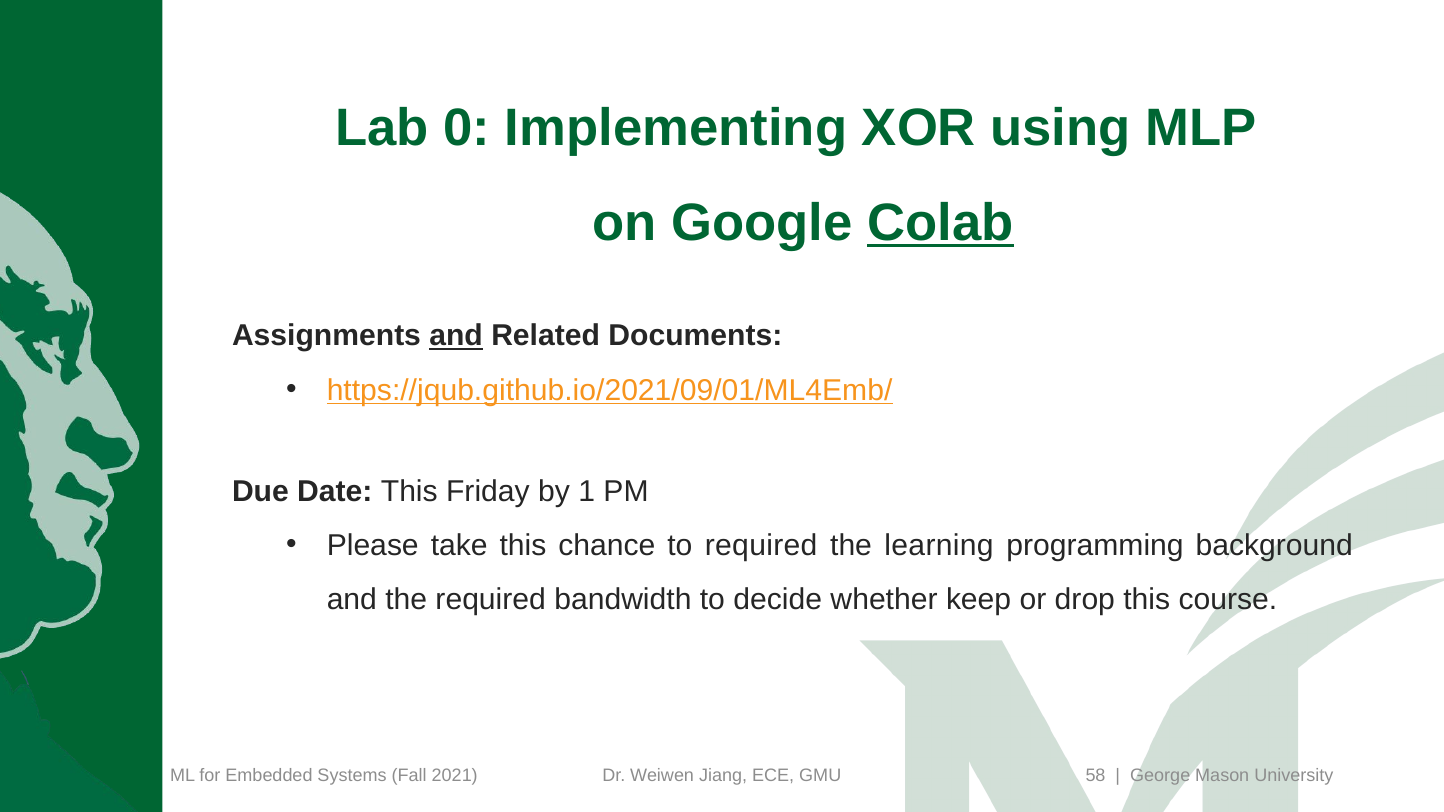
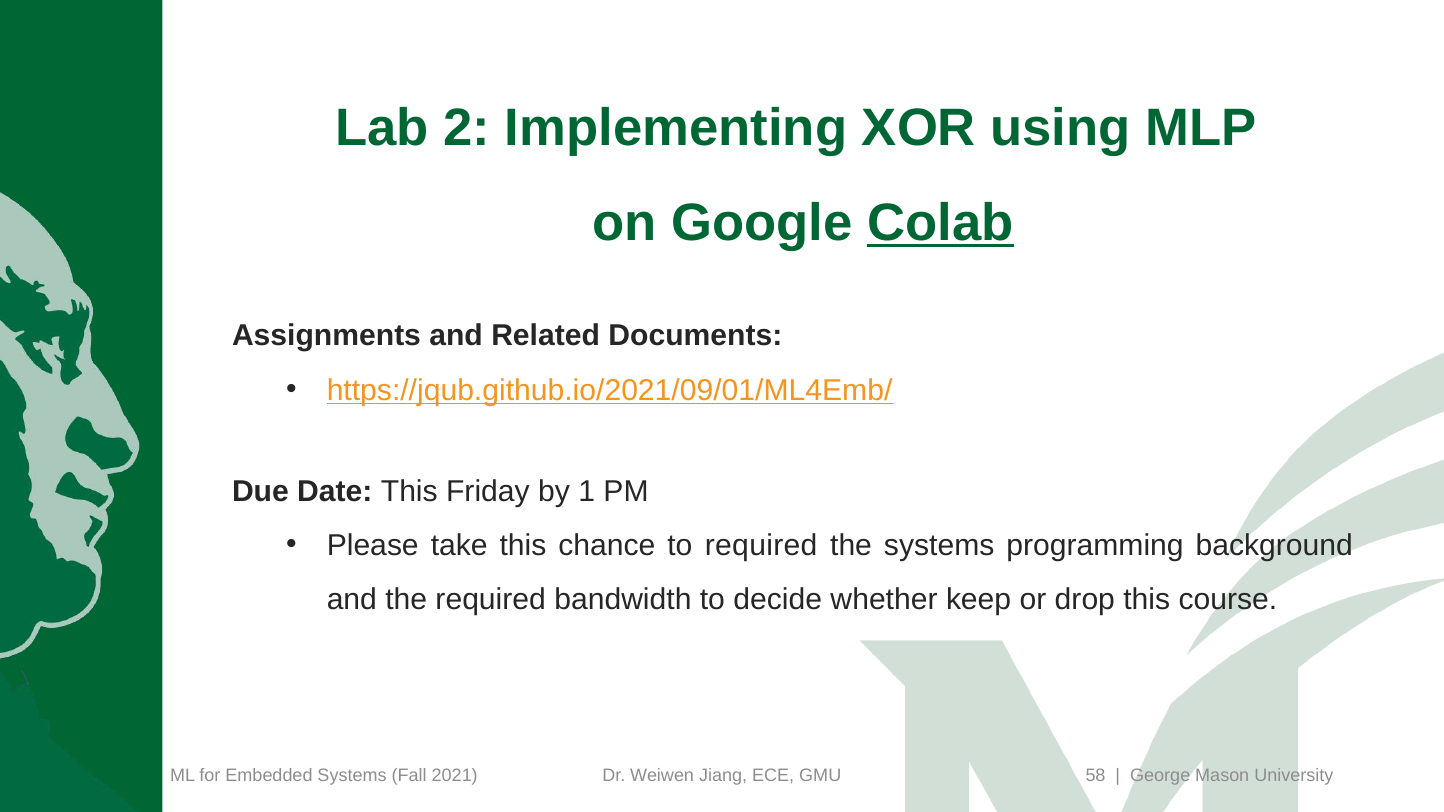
0: 0 -> 2 (467, 128)
and underline: present -> none (456, 336)
the learning: learning -> systems (939, 546)
